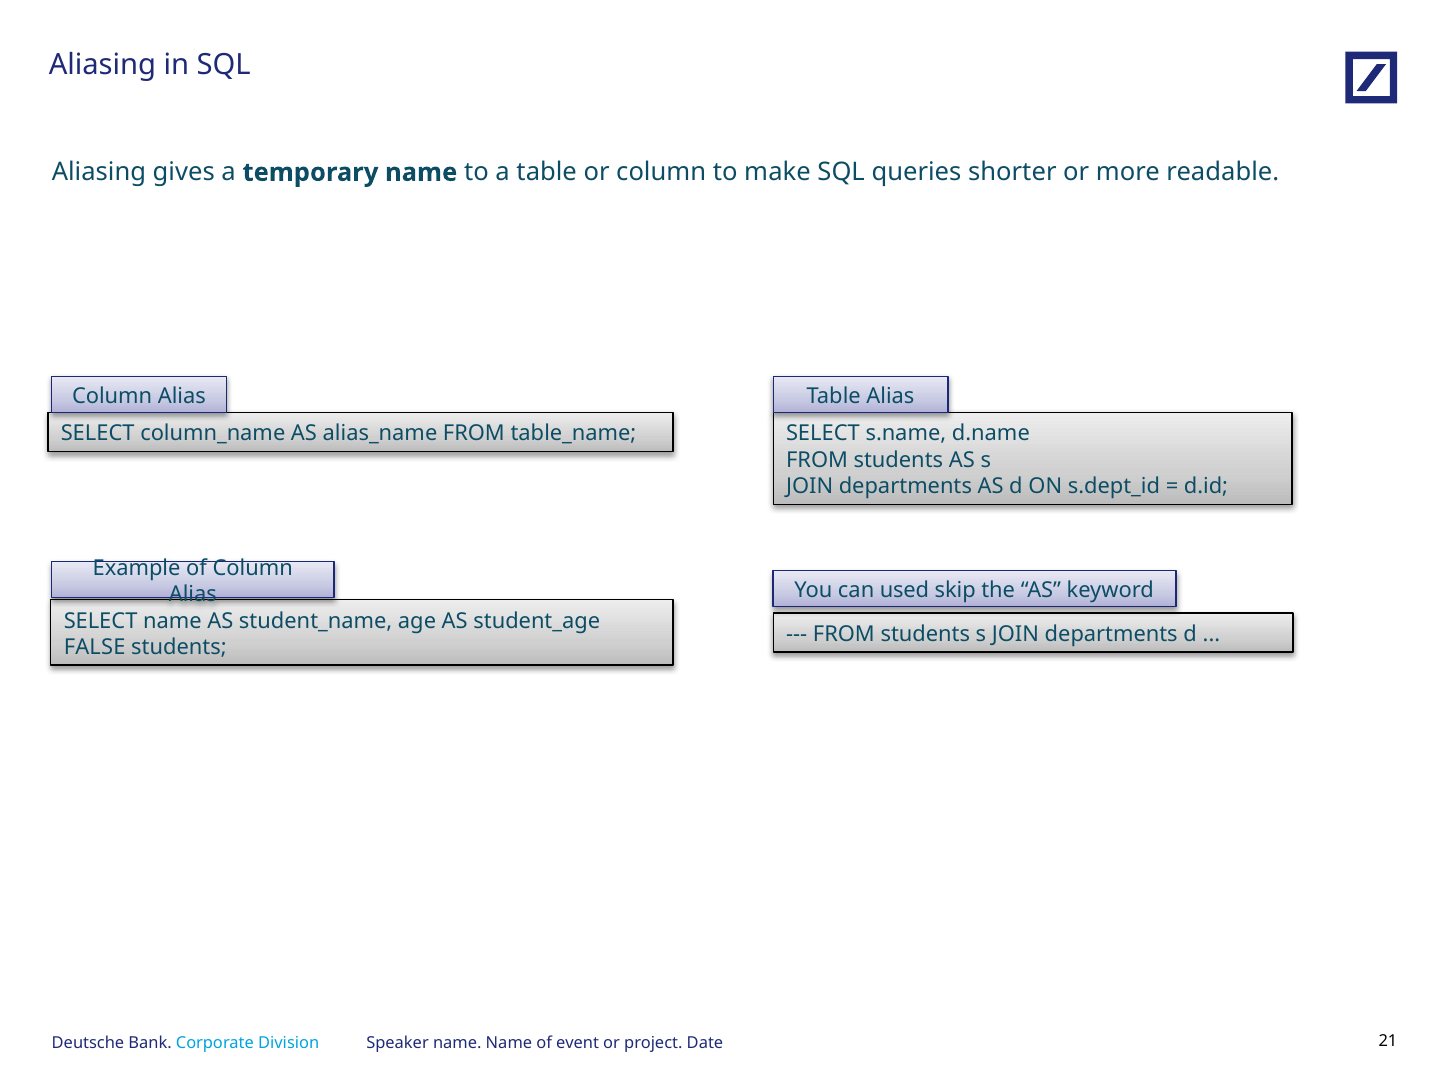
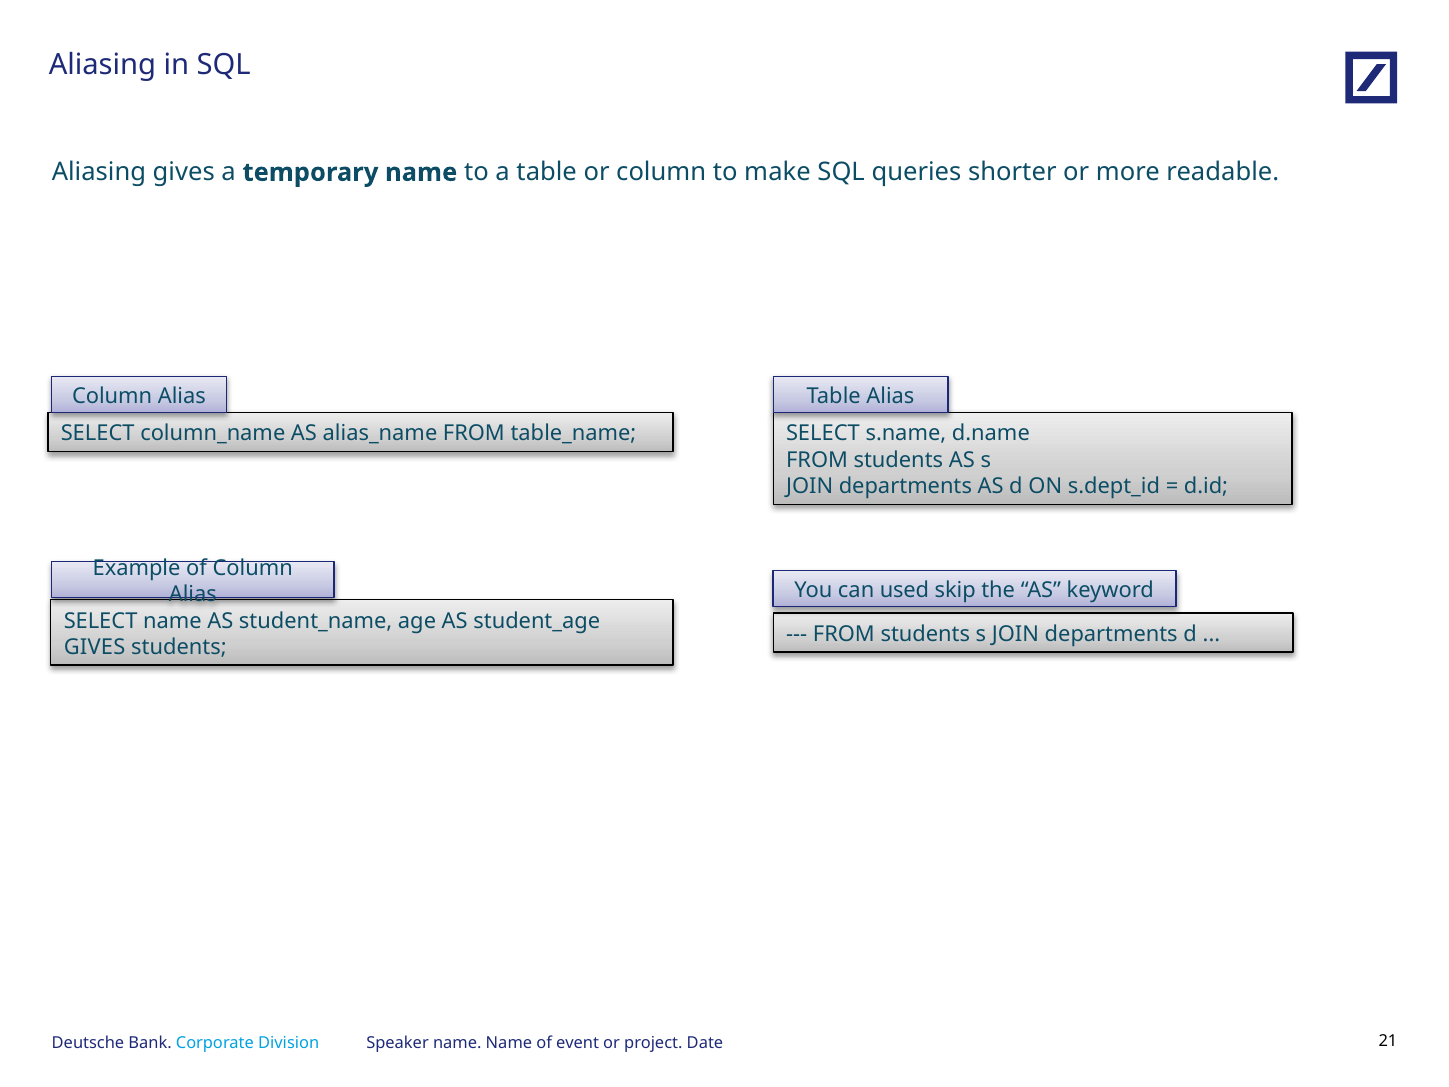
FALSE: FALSE -> GIVES (95, 647)
